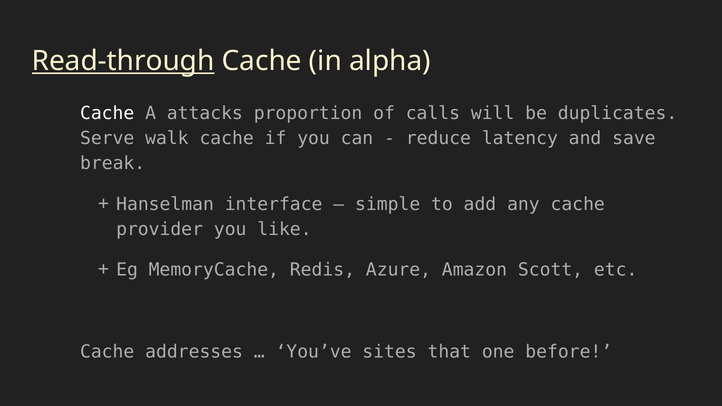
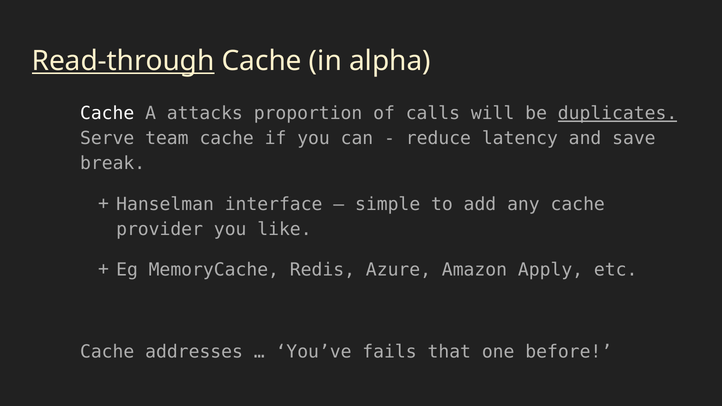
duplicates underline: none -> present (618, 114)
walk: walk -> team (167, 138)
Scott: Scott -> Apply (551, 270)
sites: sites -> fails (390, 352)
